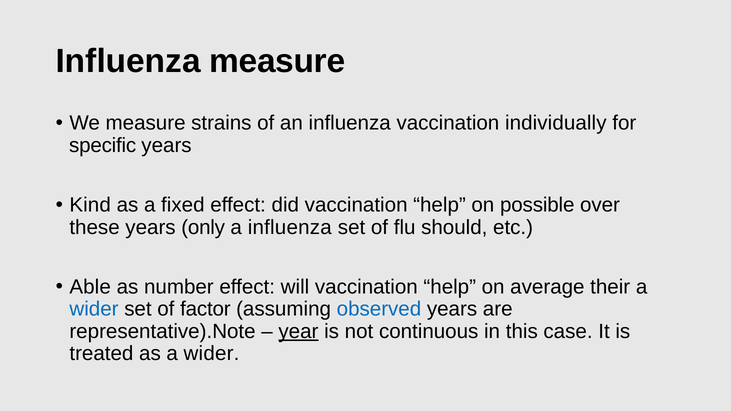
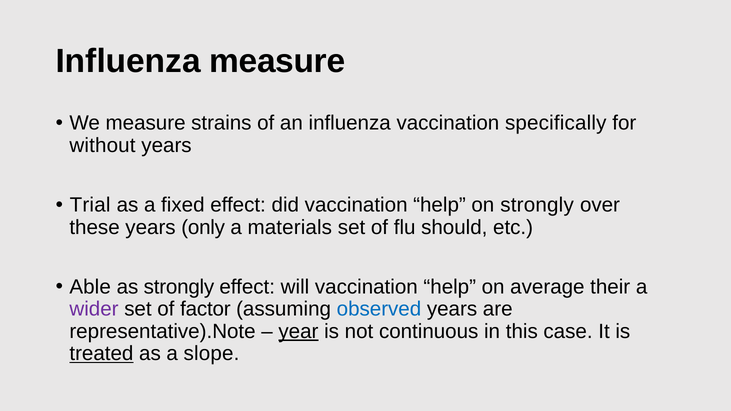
individually: individually -> specifically (556, 123)
specific: specific -> without (102, 145)
Kind: Kind -> Trial (90, 205)
on possible: possible -> strongly (537, 205)
a influenza: influenza -> materials (290, 227)
as number: number -> strongly (179, 287)
wider colour: blue -> purple (94, 309)
treated underline: none -> present (101, 354)
as a wider: wider -> slope (211, 354)
